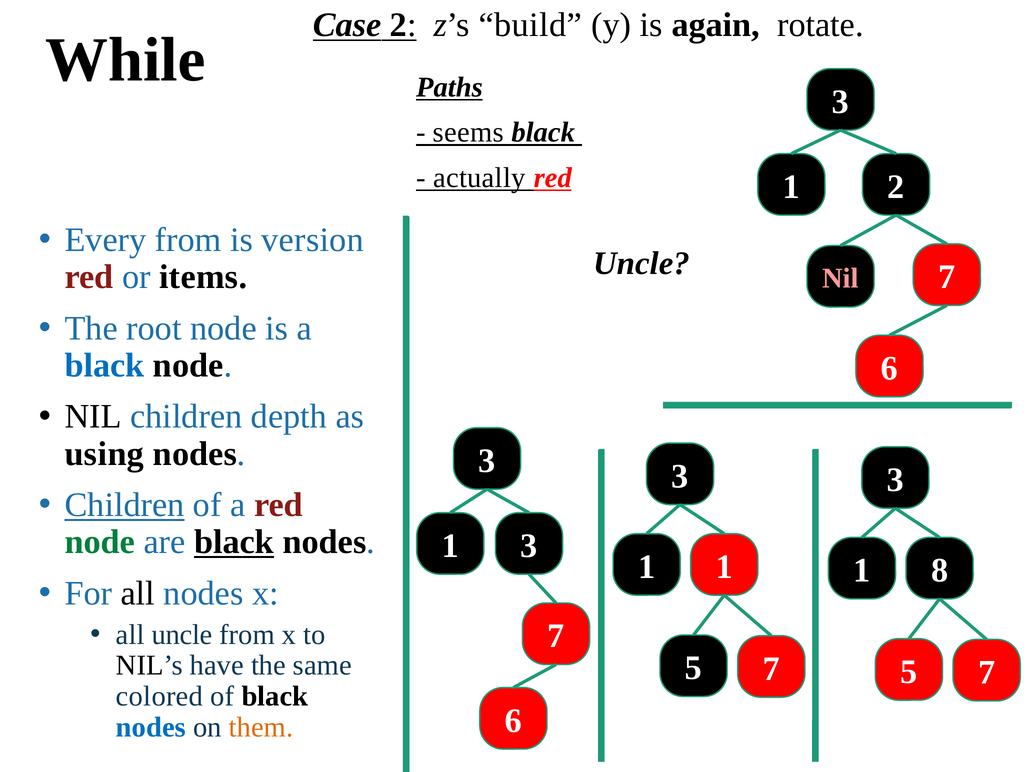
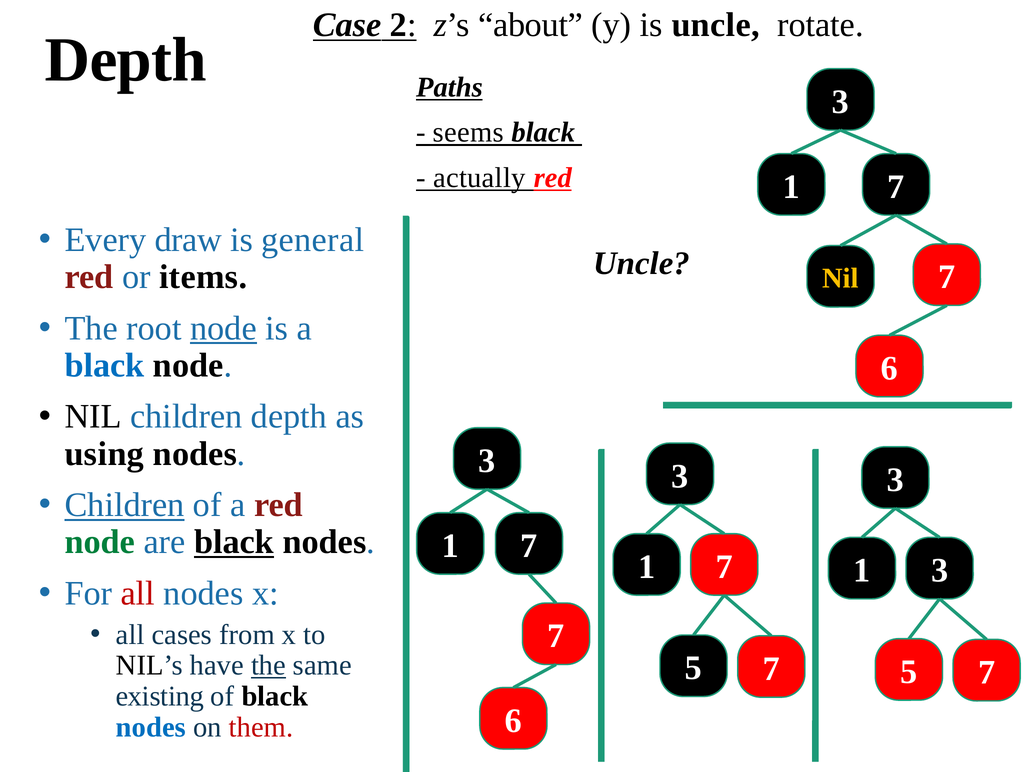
build: build -> about (531, 25)
is again: again -> uncle (716, 25)
While: While -> Depth (126, 60)
2: 2 -> 7 (896, 187)
Every from: from -> draw (188, 240)
version: version -> general (313, 240)
Nil colour: pink -> yellow (840, 278)
node underline: none -> present (223, 328)
3: 3 -> 7 (529, 546)
1: 1 -> 7 (724, 567)
1 8: 8 -> 3 (940, 570)
all colour: black -> red (138, 593)
all uncle: uncle -> cases (182, 634)
the underline: none -> present (268, 665)
colored: colored -> existing (160, 696)
them colour: orange -> red (261, 727)
